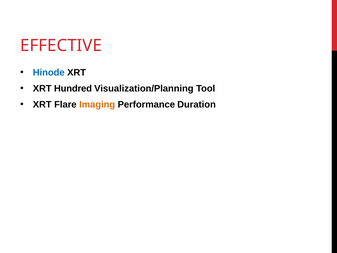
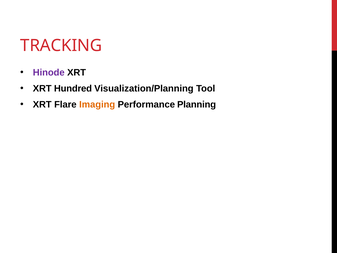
EFFECTIVE: EFFECTIVE -> TRACKING (61, 46)
Hinode colour: blue -> purple (49, 73)
Duration: Duration -> Planning (197, 104)
